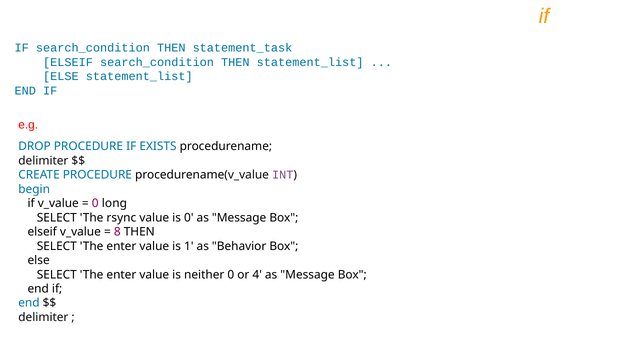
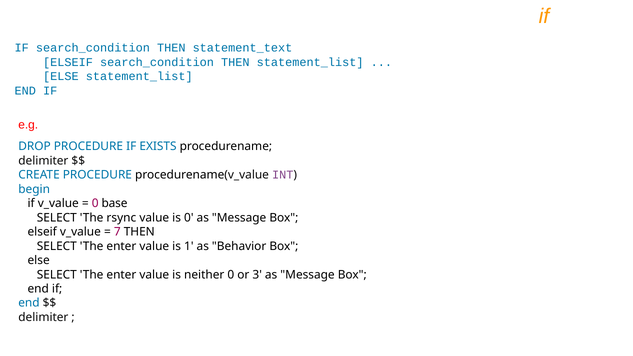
statement_task: statement_task -> statement_text (242, 48)
long: long -> base (115, 203)
8: 8 -> 7 (117, 232)
4: 4 -> 3 (257, 275)
